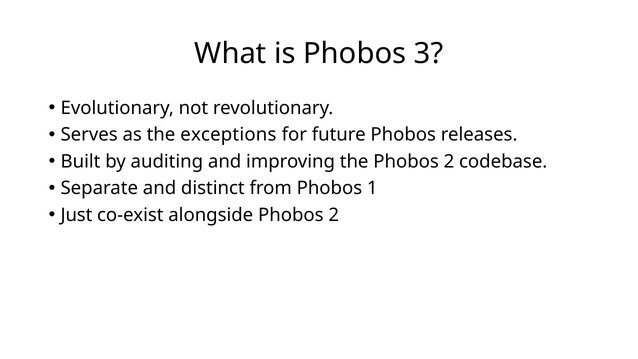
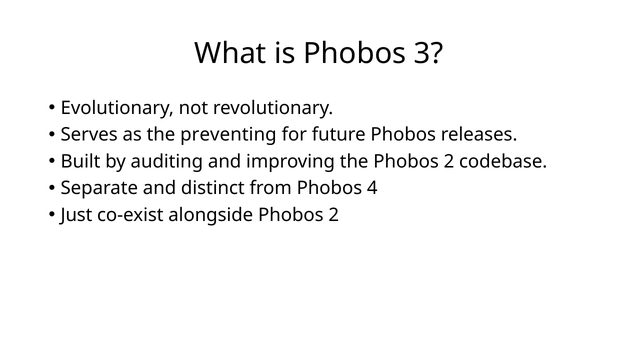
exceptions: exceptions -> preventing (228, 135)
1: 1 -> 4 (372, 188)
